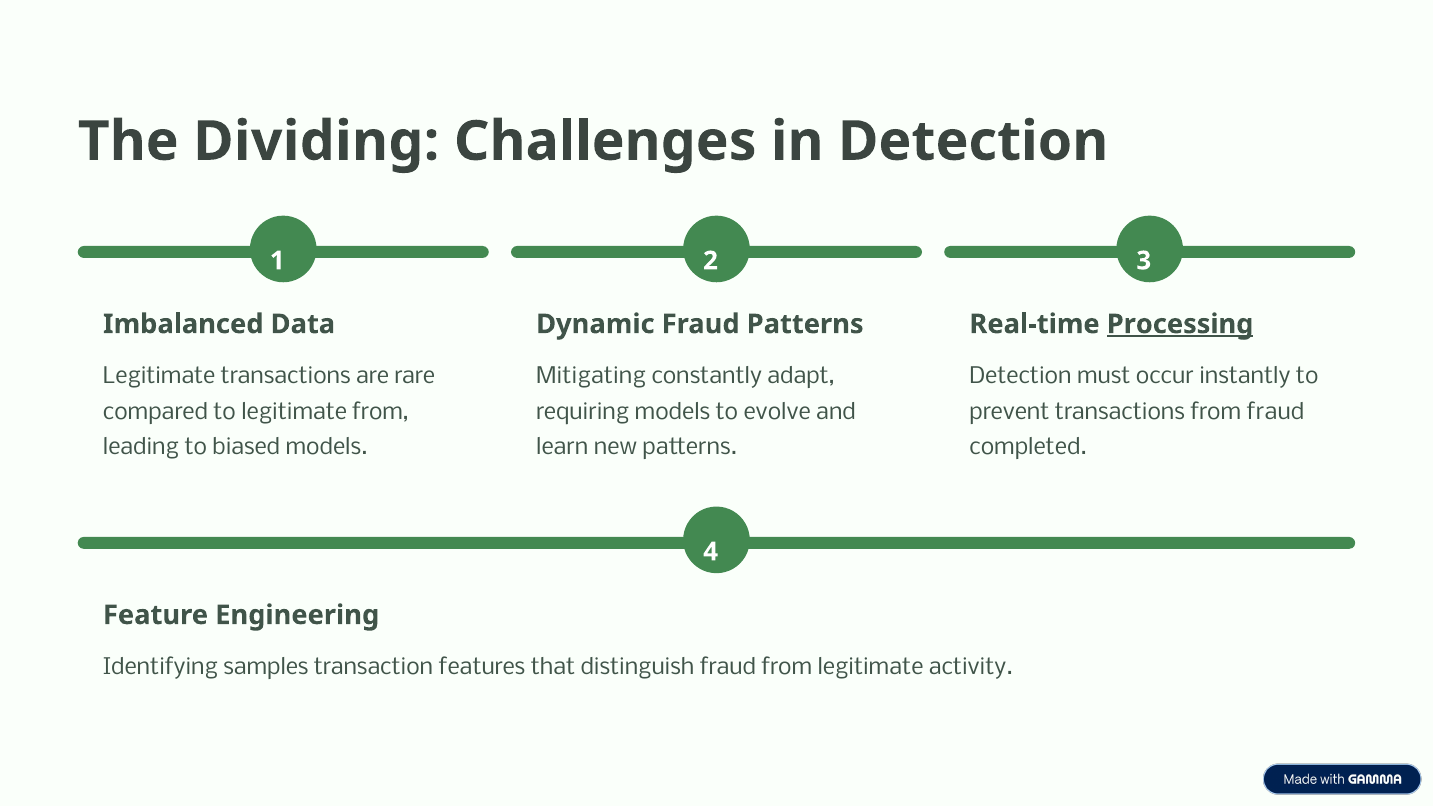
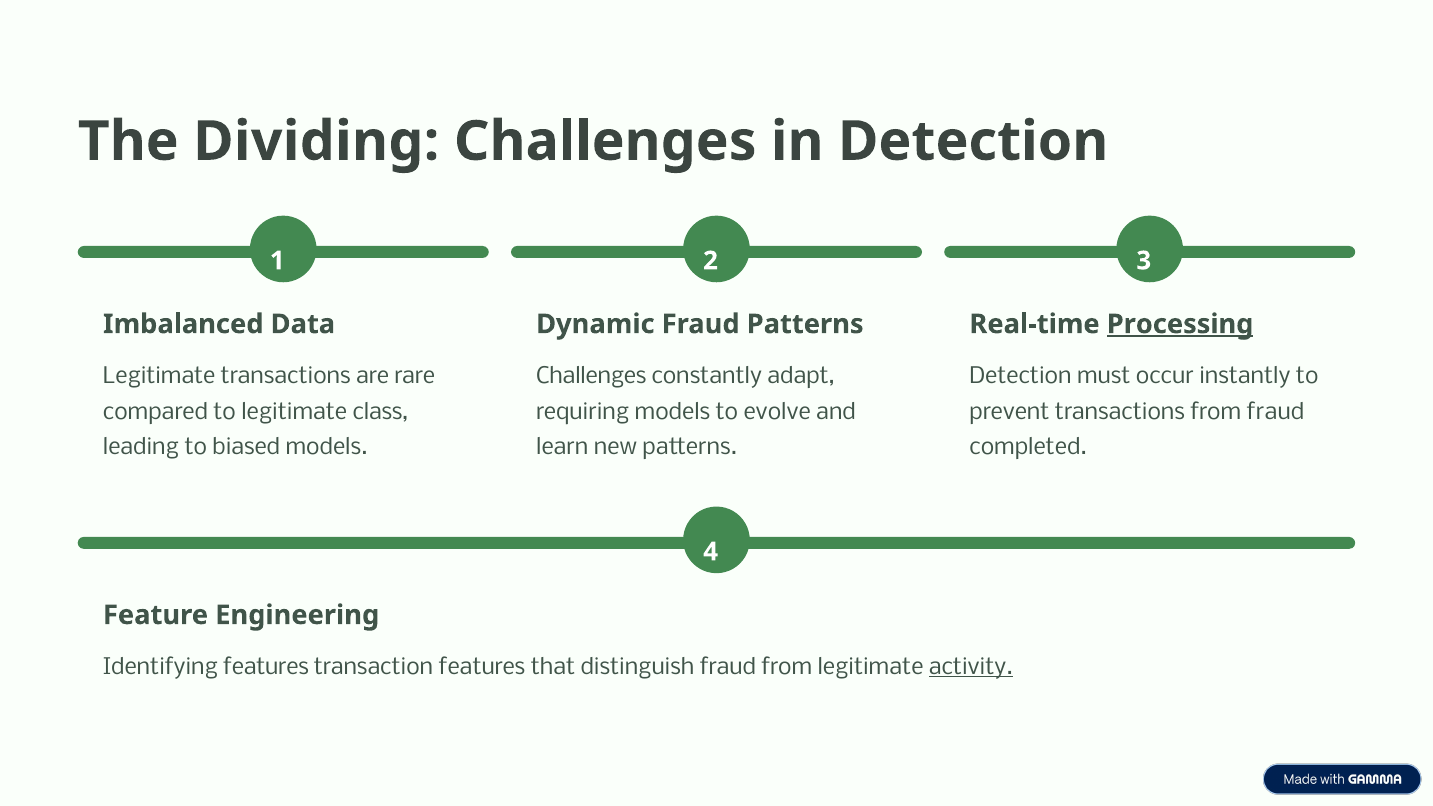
Mitigating: Mitigating -> Challenges (591, 376)
legitimate from: from -> class (380, 412)
Identifying samples: samples -> features (266, 667)
activity underline: none -> present (971, 667)
